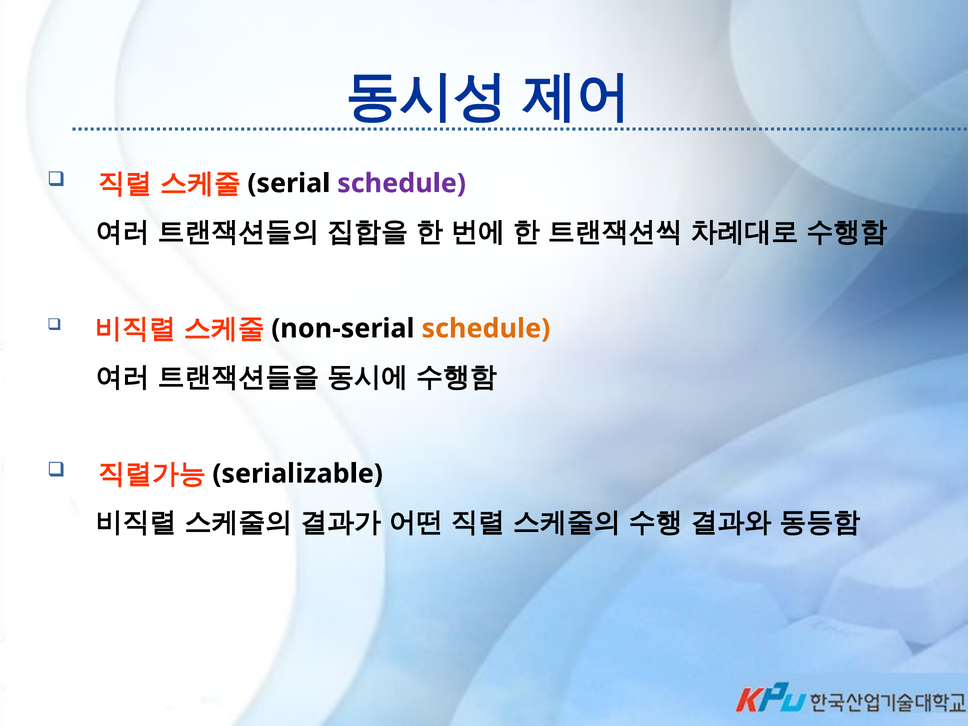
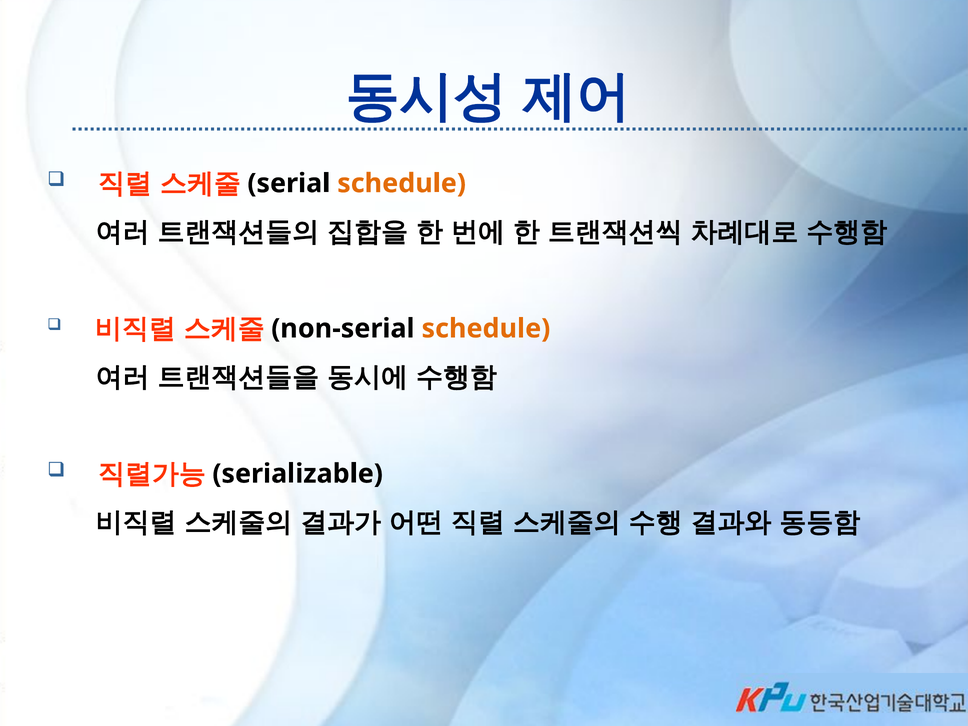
schedule colour: purple -> orange (402, 183)
